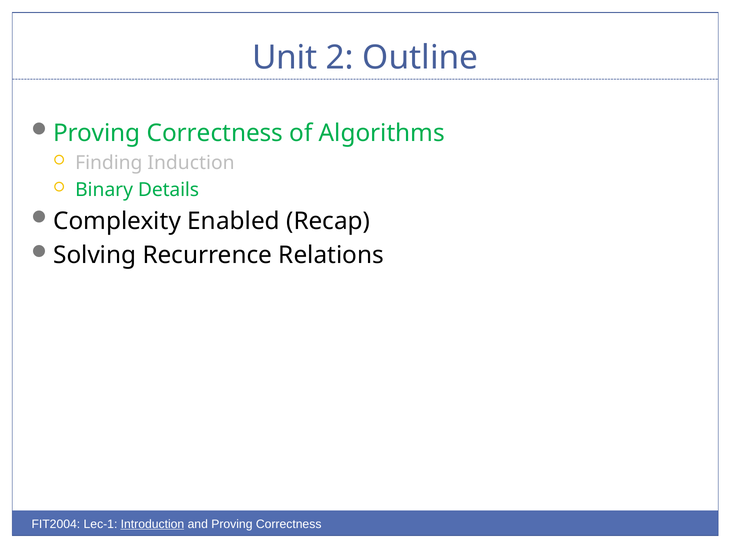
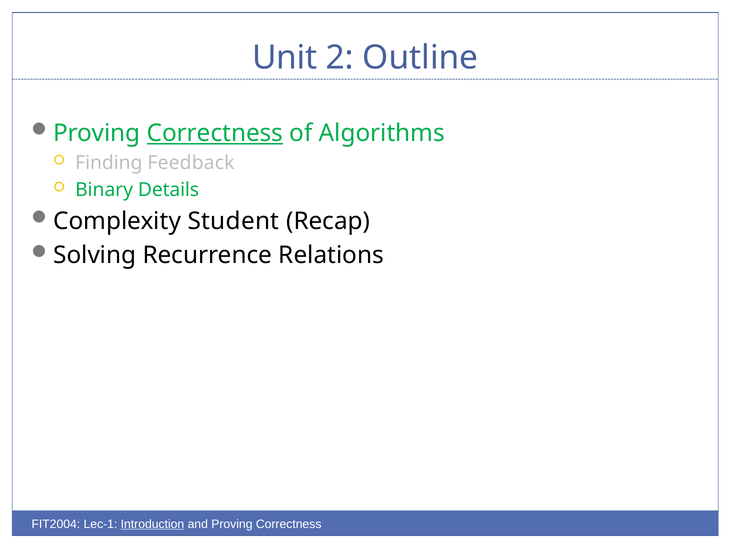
Correctness underline: none -> present (215, 133)
Induction: Induction -> Feedback (191, 163)
Enabled: Enabled -> Student (233, 221)
